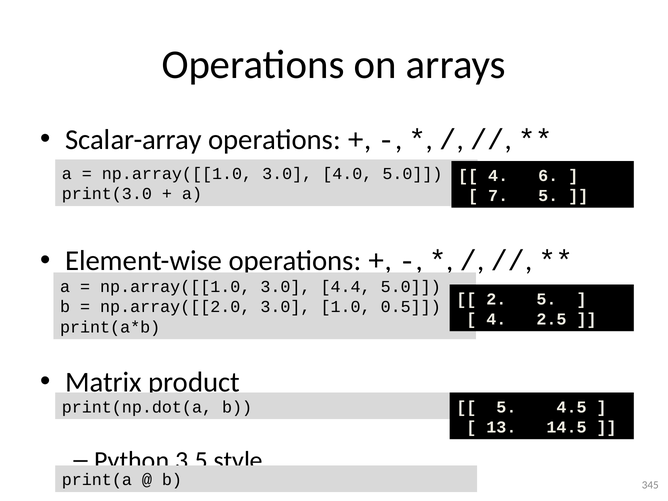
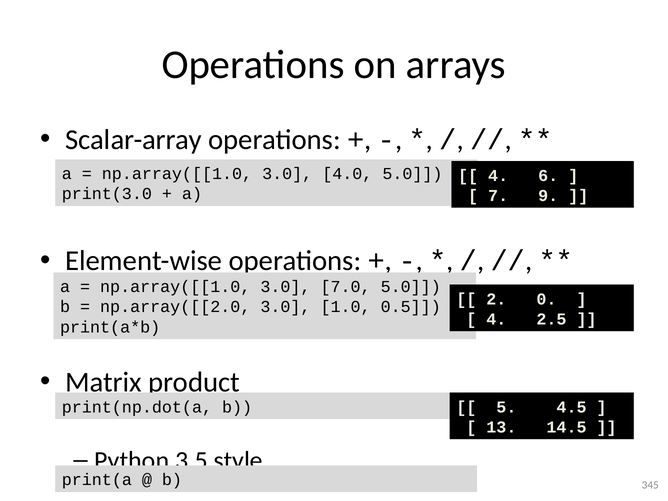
7 5: 5 -> 9 (548, 196)
4.4: 4.4 -> 7.0 (346, 287)
2 5: 5 -> 0 (546, 299)
